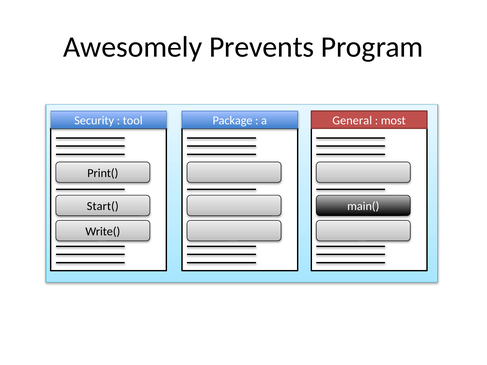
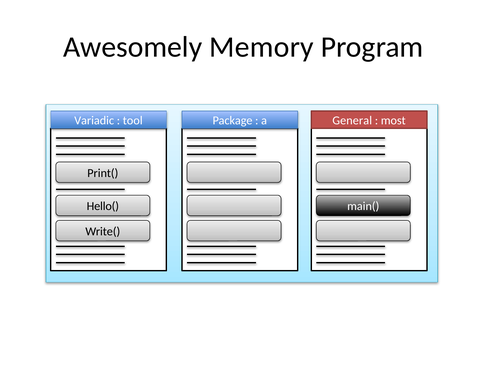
Prevents: Prevents -> Memory (261, 47)
Security: Security -> Variadic (94, 121)
Start(: Start( -> Hello( (103, 206)
